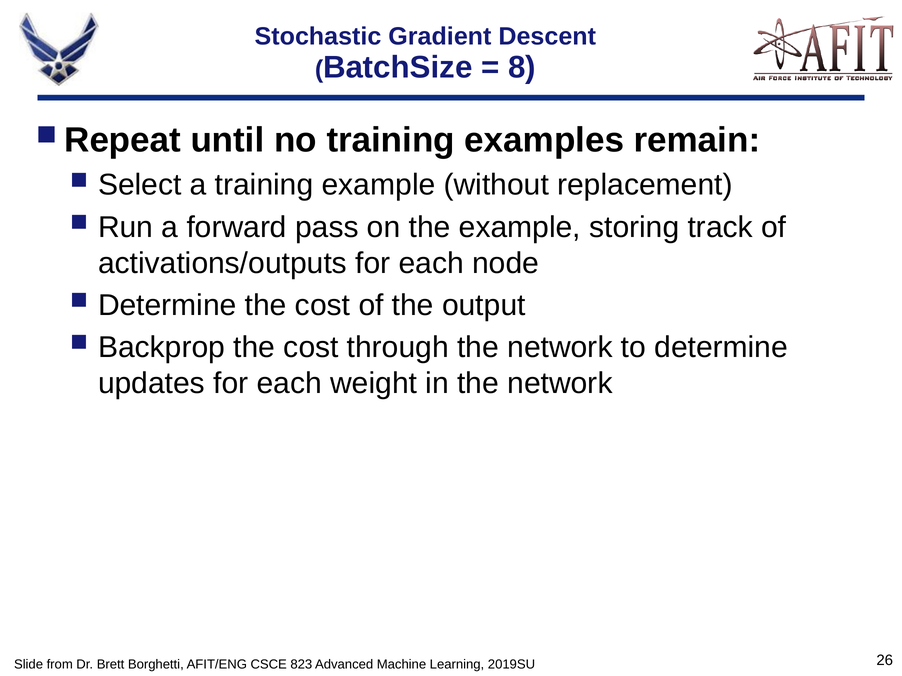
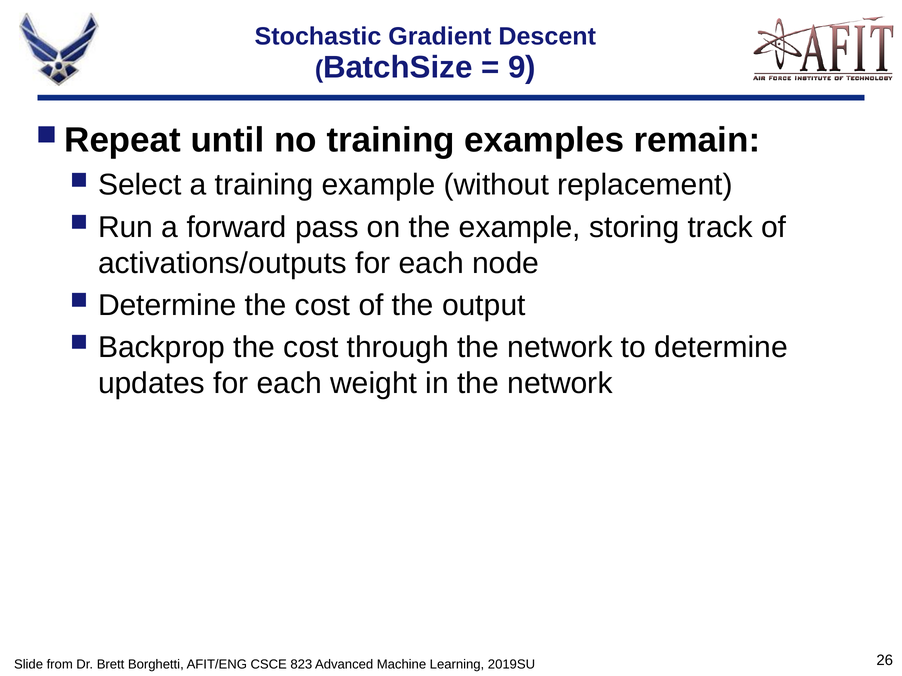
8: 8 -> 9 (522, 68)
